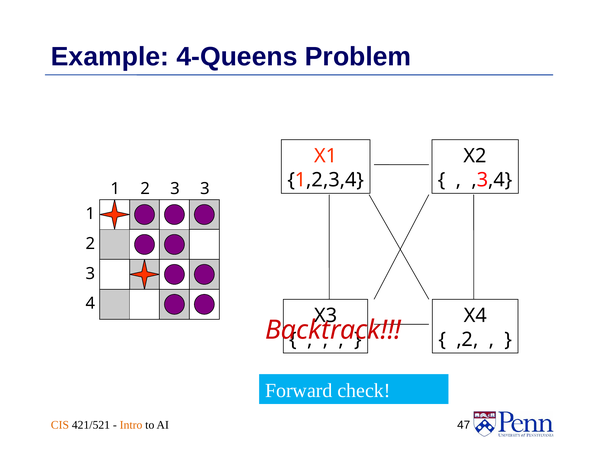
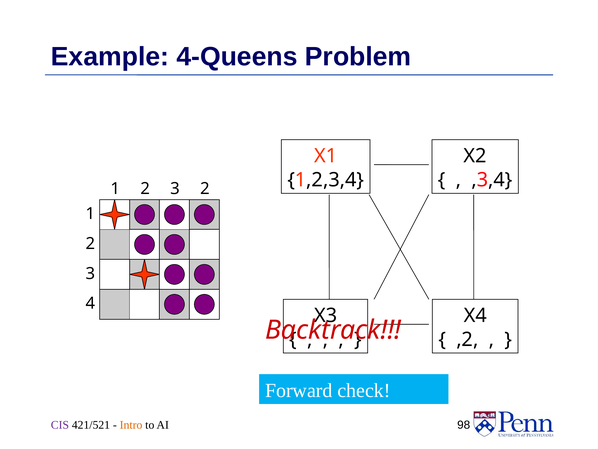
2 3: 3 -> 2 (205, 188)
CIS colour: orange -> purple (60, 424)
47: 47 -> 98 (464, 424)
